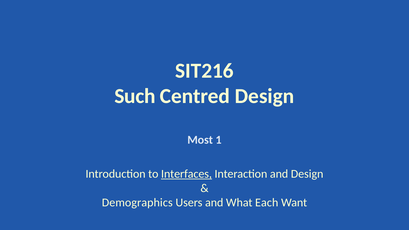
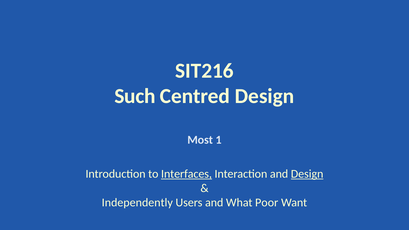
Design underline: none -> present (307, 174)
Demographics: Demographics -> Independently (137, 203)
Each: Each -> Poor (267, 203)
